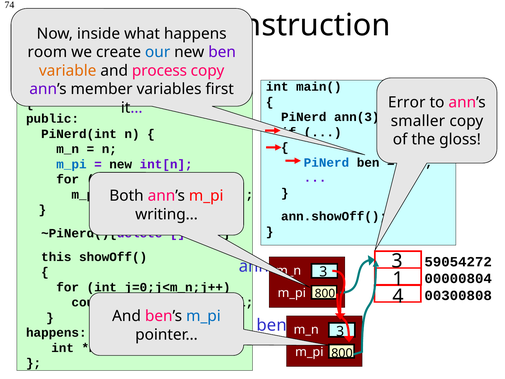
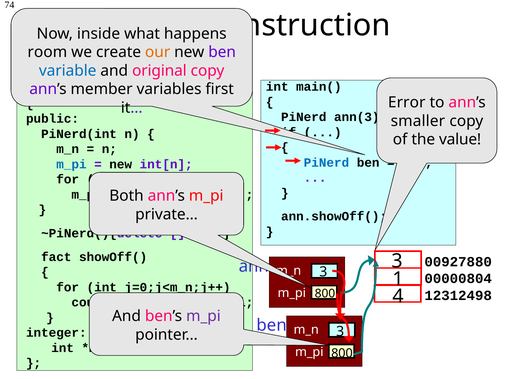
our colour: blue -> orange (158, 52)
variable colour: orange -> blue (68, 71)
process: process -> original (159, 71)
gloss: gloss -> value (460, 139)
writing…: writing… -> private… (166, 214)
this: this -> fact (56, 257)
59054272: 59054272 -> 00927880 (458, 262)
00300808: 00300808 -> 12312498 (458, 295)
m_pi colour: blue -> purple (203, 316)
happens: happens -> integer (56, 332)
